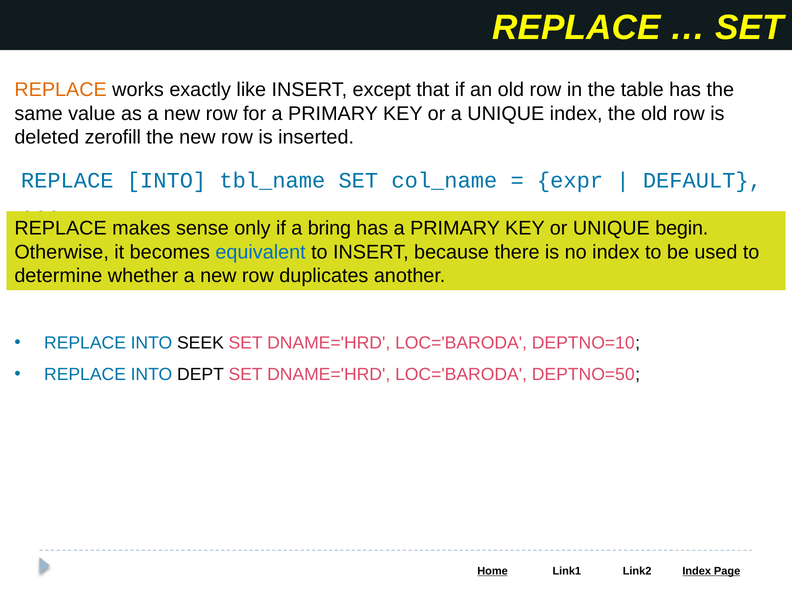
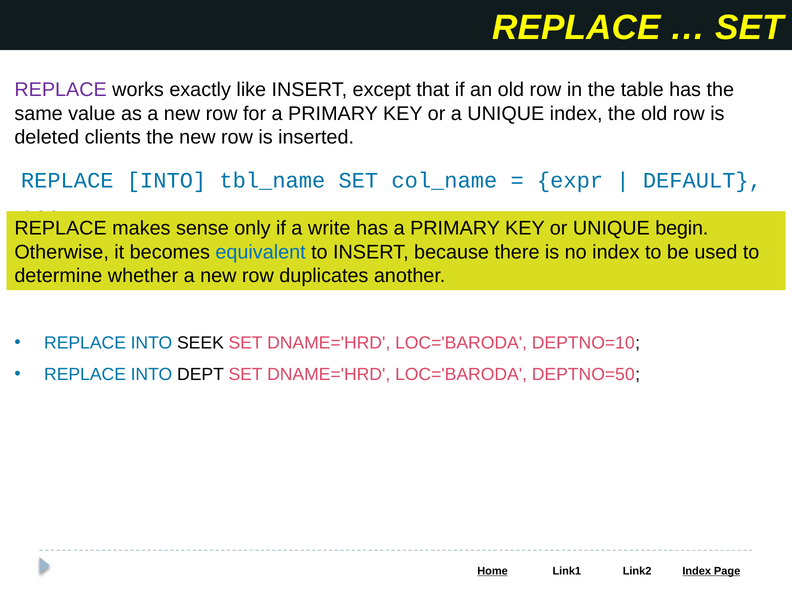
REPLACE colour: orange -> purple (61, 90)
zerofill: zerofill -> clients (113, 137)
bring: bring -> write (329, 228)
